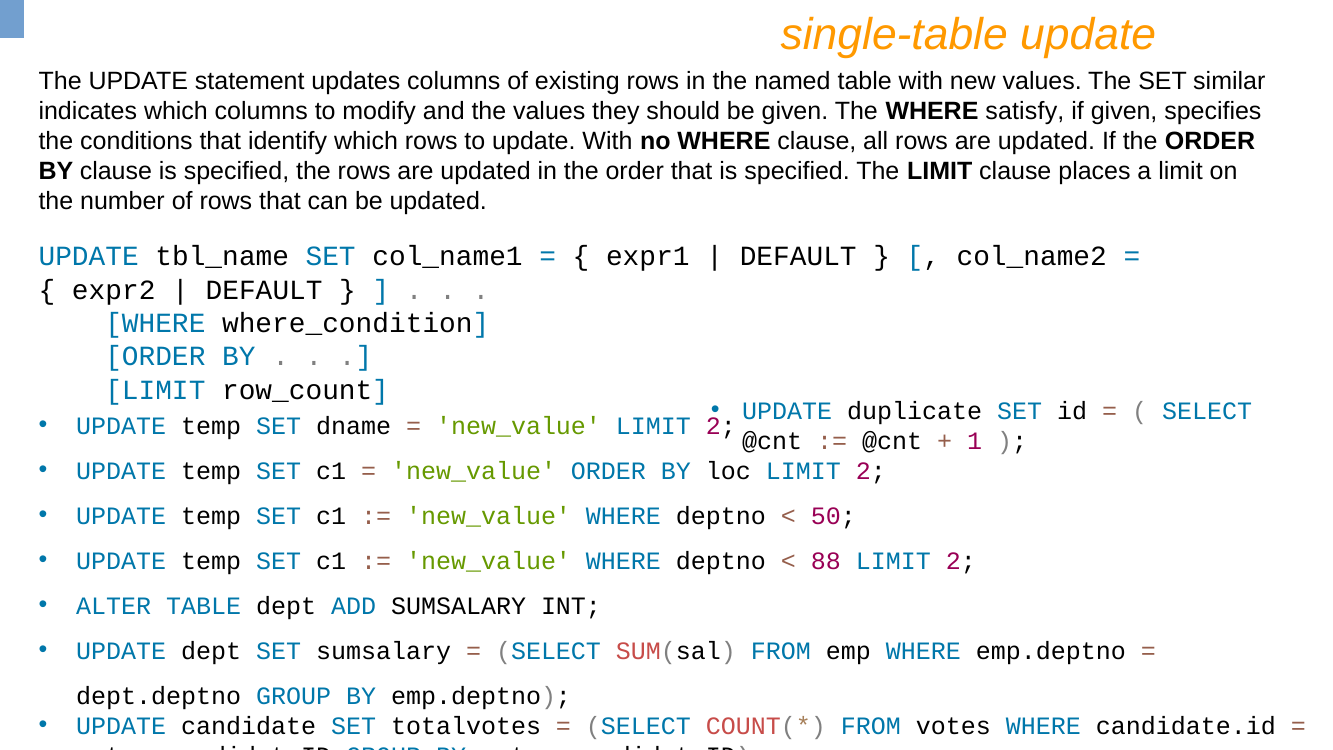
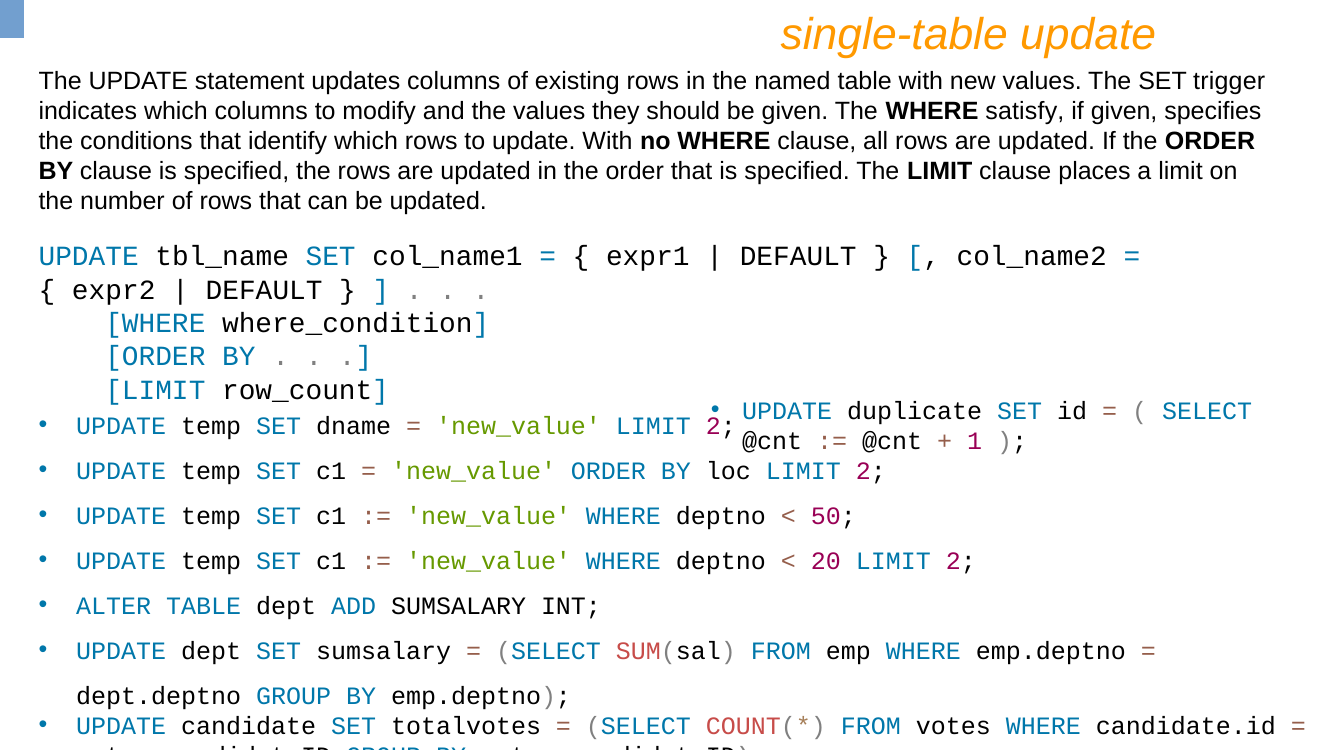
similar: similar -> trigger (1229, 82)
88: 88 -> 20 (826, 561)
